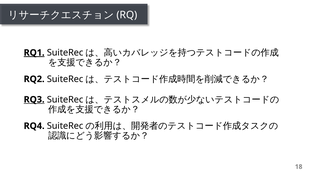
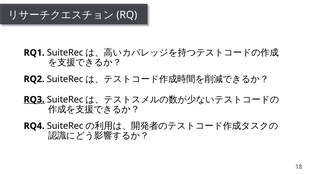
RQ1 underline: present -> none (34, 53)
